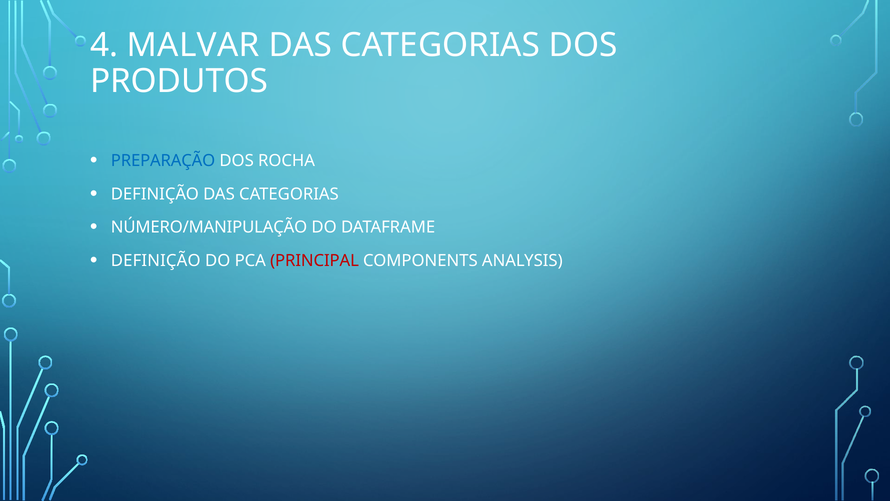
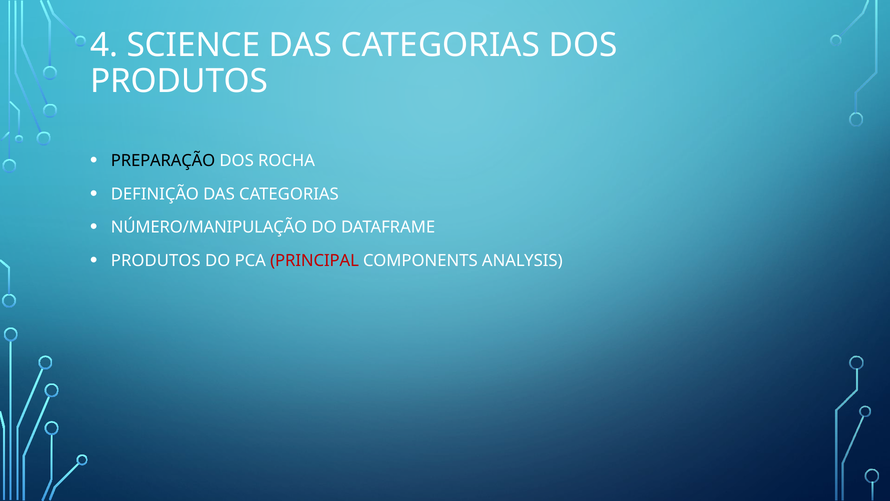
MALVAR: MALVAR -> SCIENCE (194, 45)
PREPARAÇÃO colour: blue -> black (163, 161)
DEFINIÇÃO: DEFINIÇÃO -> PRODUTOS (156, 260)
